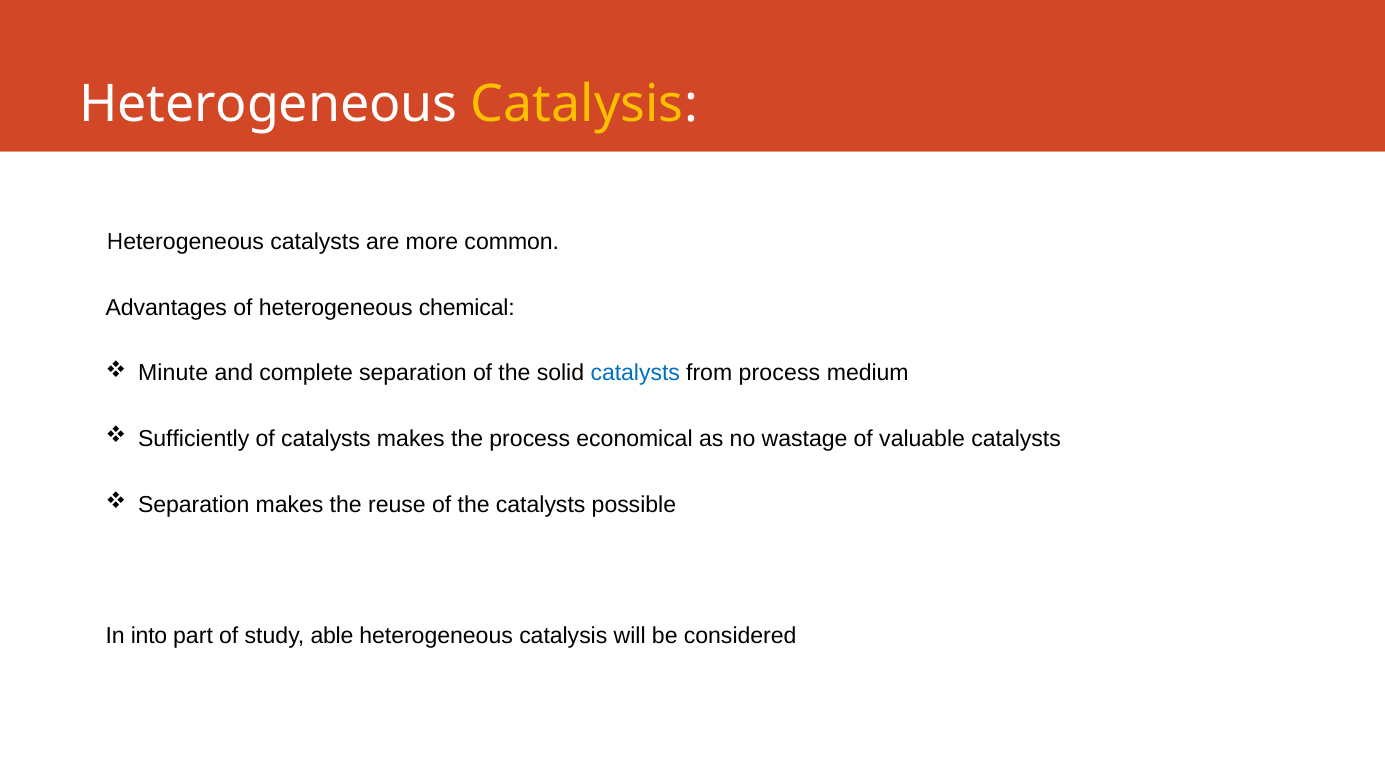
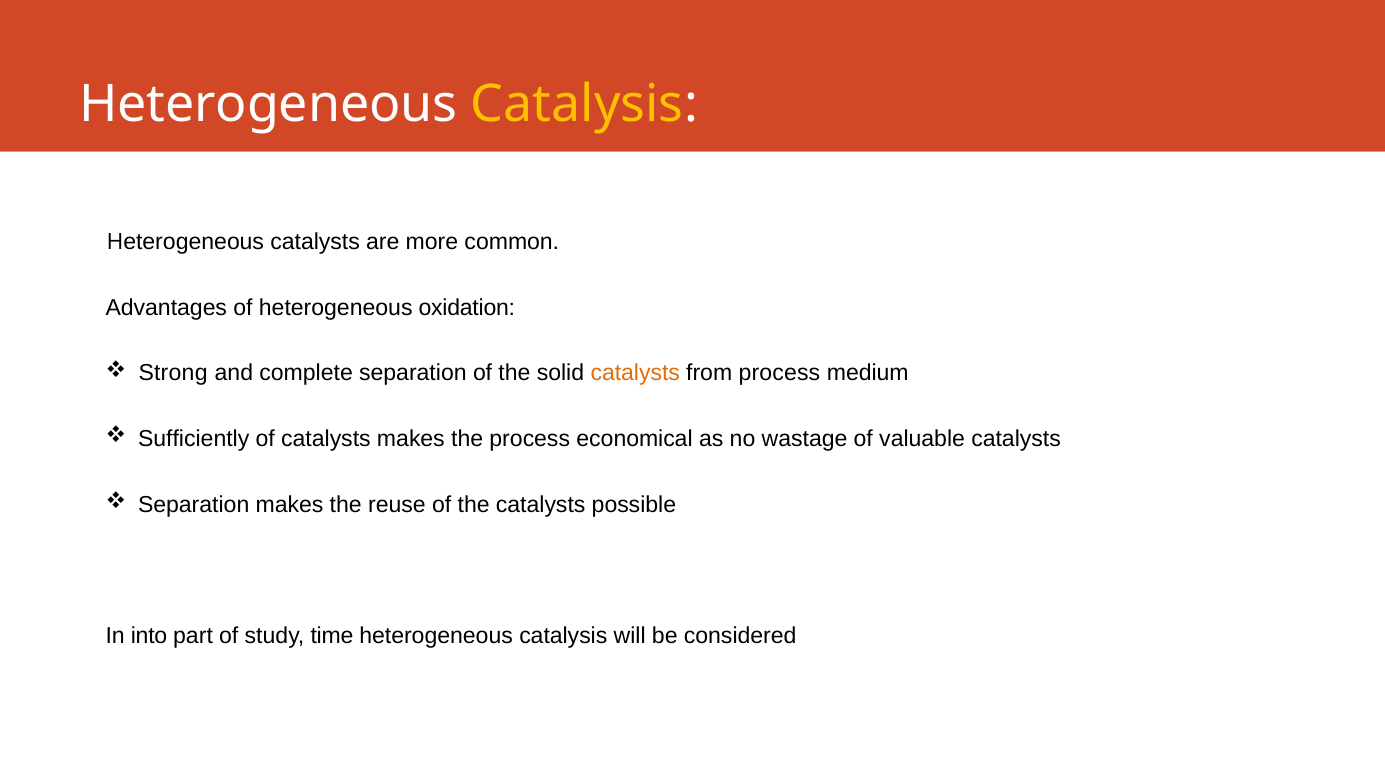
chemical: chemical -> oxidation (467, 308)
Minute: Minute -> Strong (173, 373)
catalysts colour: blue -> orange (635, 373)
able: able -> time (332, 636)
